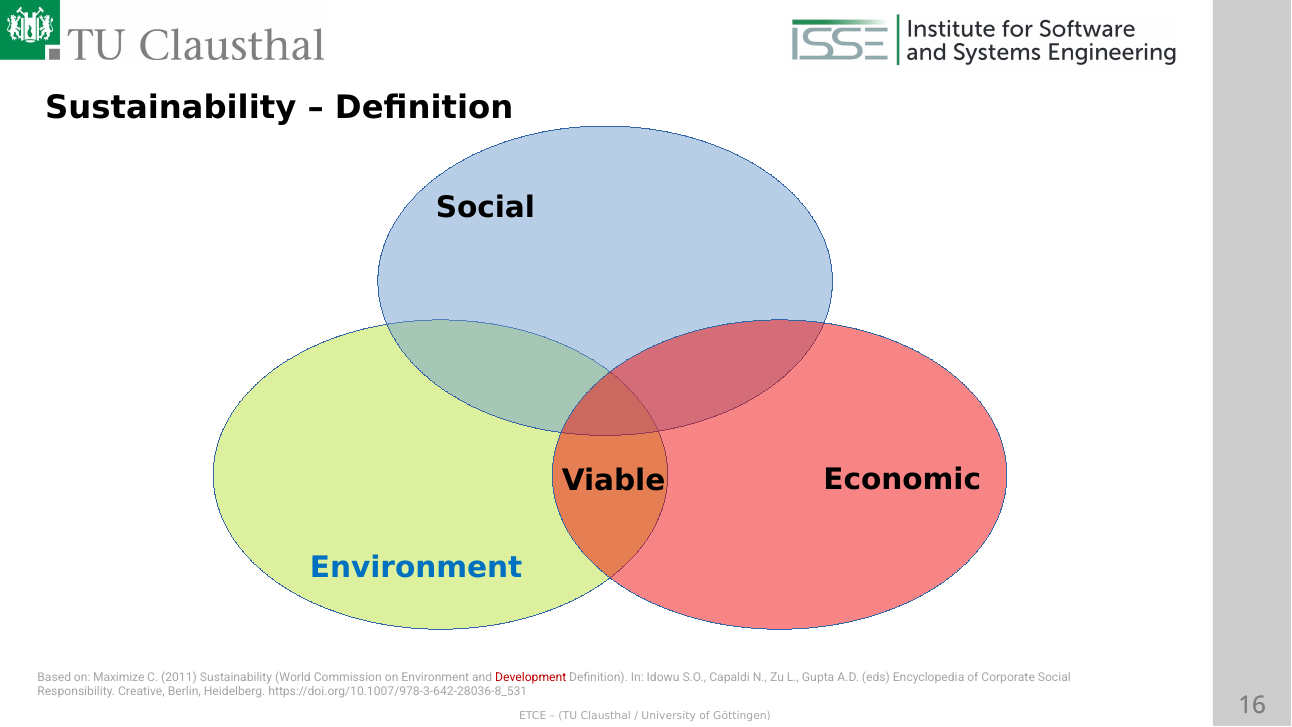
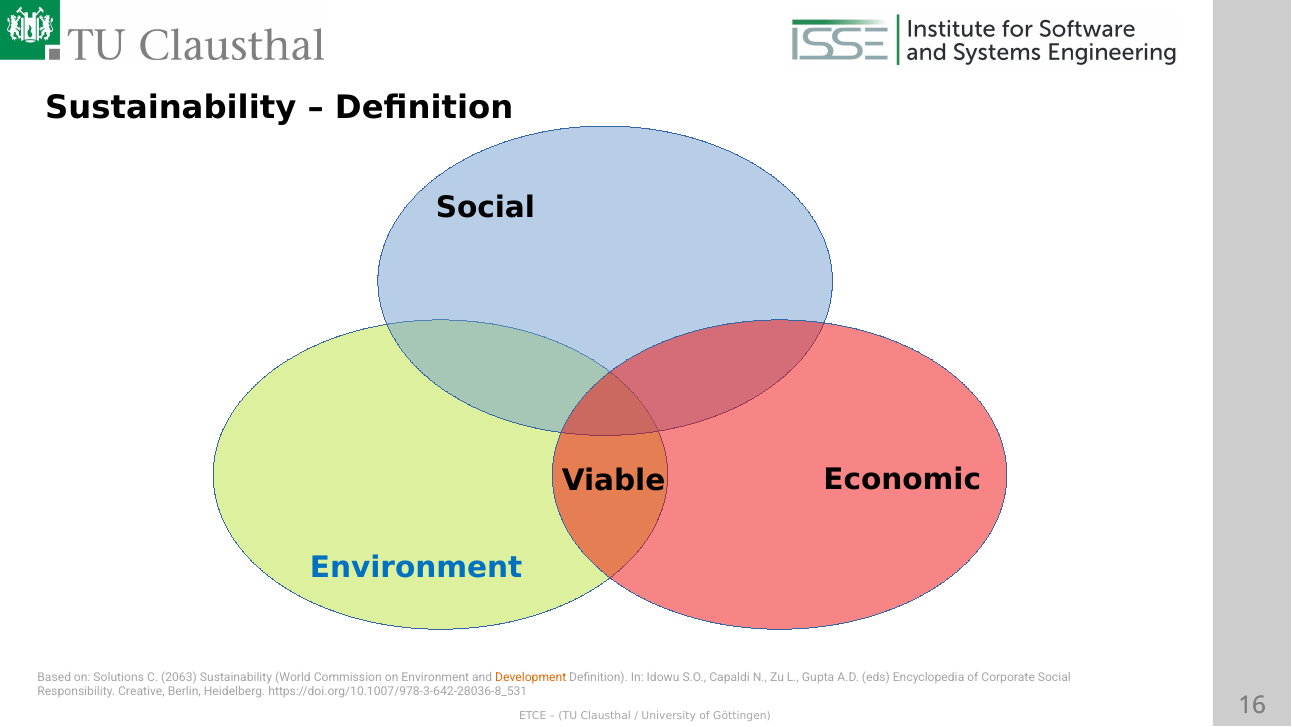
Maximize: Maximize -> Solutions (119, 677)
2011: 2011 -> 2063 (179, 677)
Development colour: red -> orange (531, 677)
